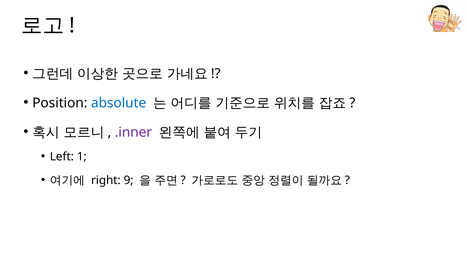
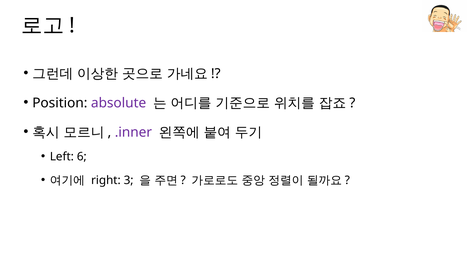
absolute colour: blue -> purple (119, 103)
1: 1 -> 6 (82, 157)
9: 9 -> 3 (129, 180)
